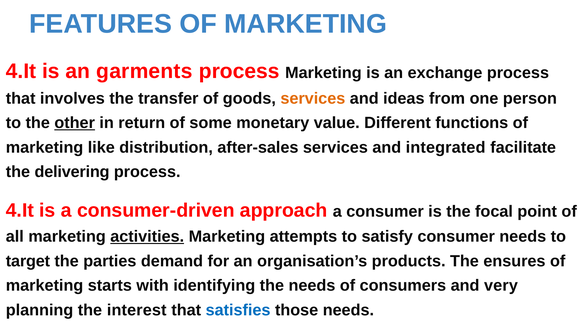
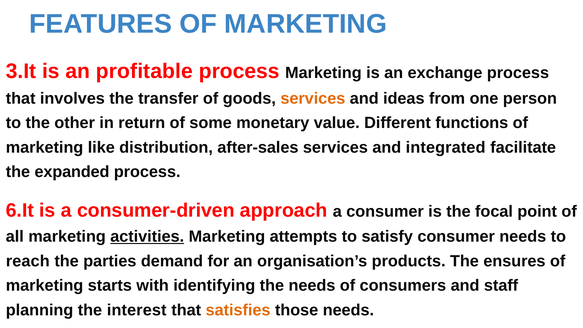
4.It: 4.It -> 3.It (21, 71)
garments: garments -> profitable (144, 71)
other underline: present -> none (75, 123)
delivering: delivering -> expanded (72, 172)
4.It: 4.It -> 6.It (20, 210)
target: target -> reach (28, 261)
very: very -> staff (501, 286)
satisfies colour: blue -> orange (238, 310)
